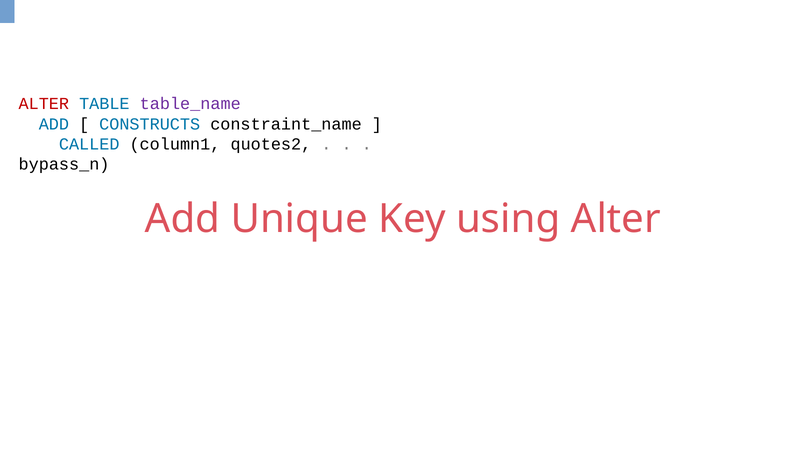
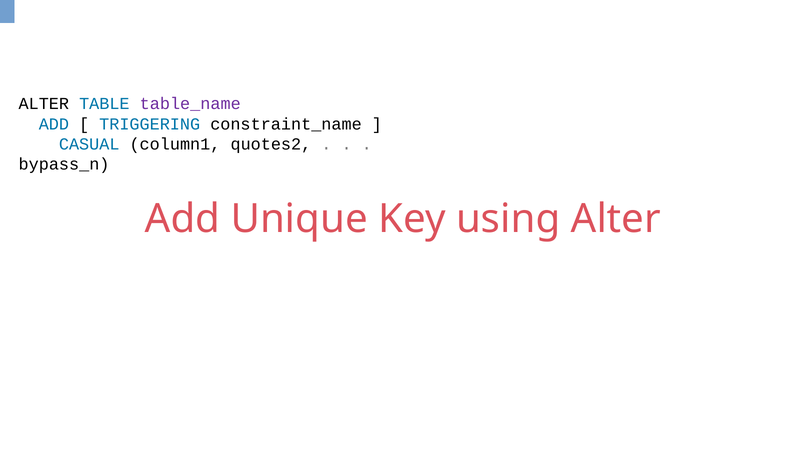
ALTER colour: red -> black (44, 104)
CONSTRUCTS: CONSTRUCTS -> TRIGGERING (150, 124)
CALLED: CALLED -> CASUAL (89, 144)
